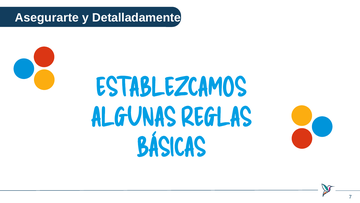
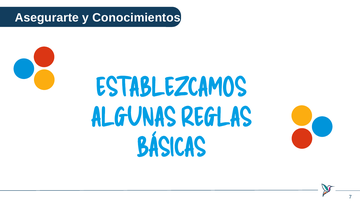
Detalladamente: Detalladamente -> Conocimientos (136, 18)
